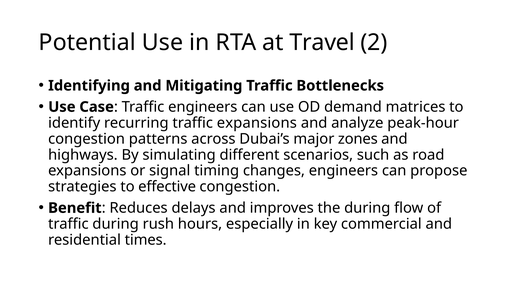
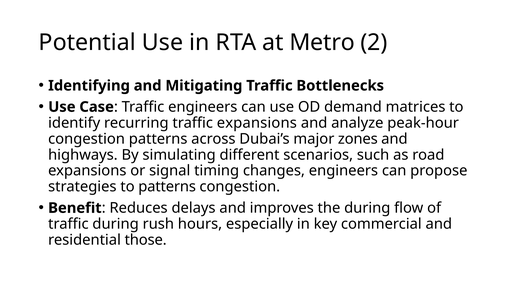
Travel: Travel -> Metro (322, 43)
to effective: effective -> patterns (167, 187)
times: times -> those (146, 240)
